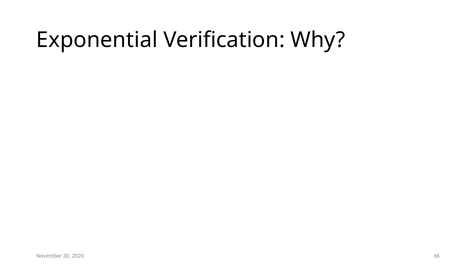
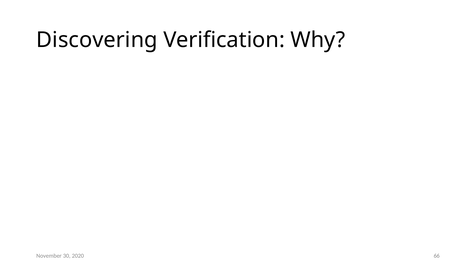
Exponential: Exponential -> Discovering (97, 40)
